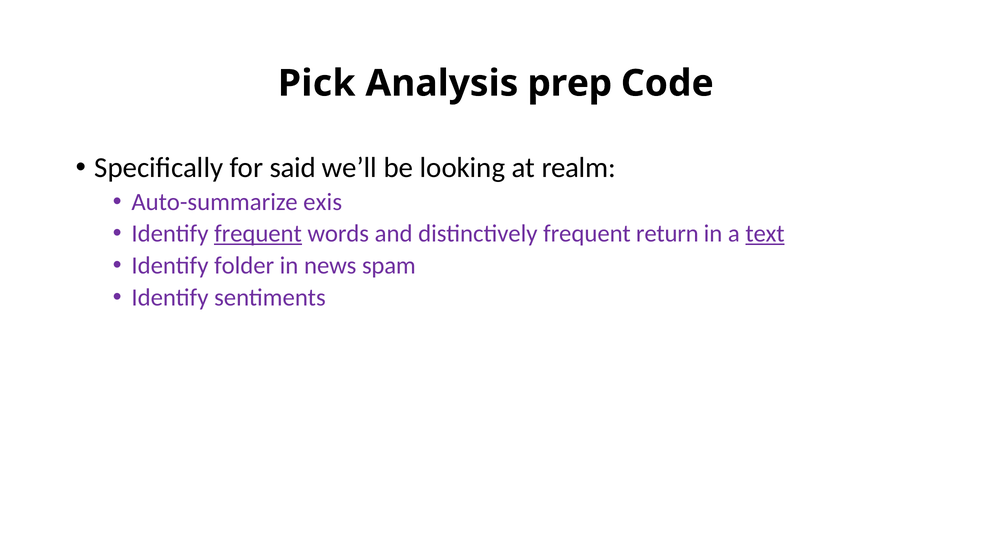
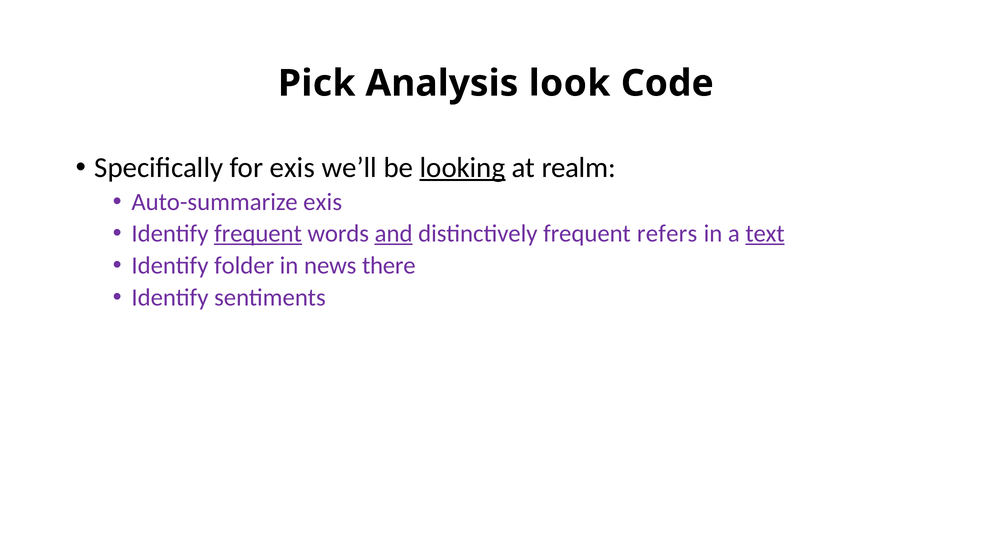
prep: prep -> look (569, 83)
for said: said -> exis (292, 168)
looking underline: none -> present (462, 168)
and underline: none -> present (394, 234)
return: return -> refers (667, 234)
spam: spam -> there (389, 266)
